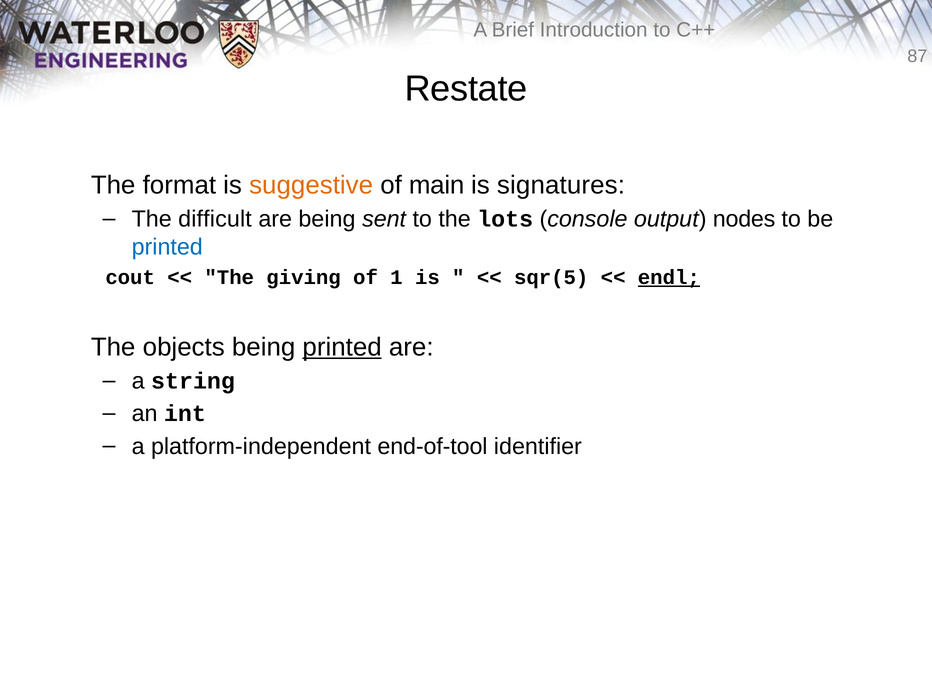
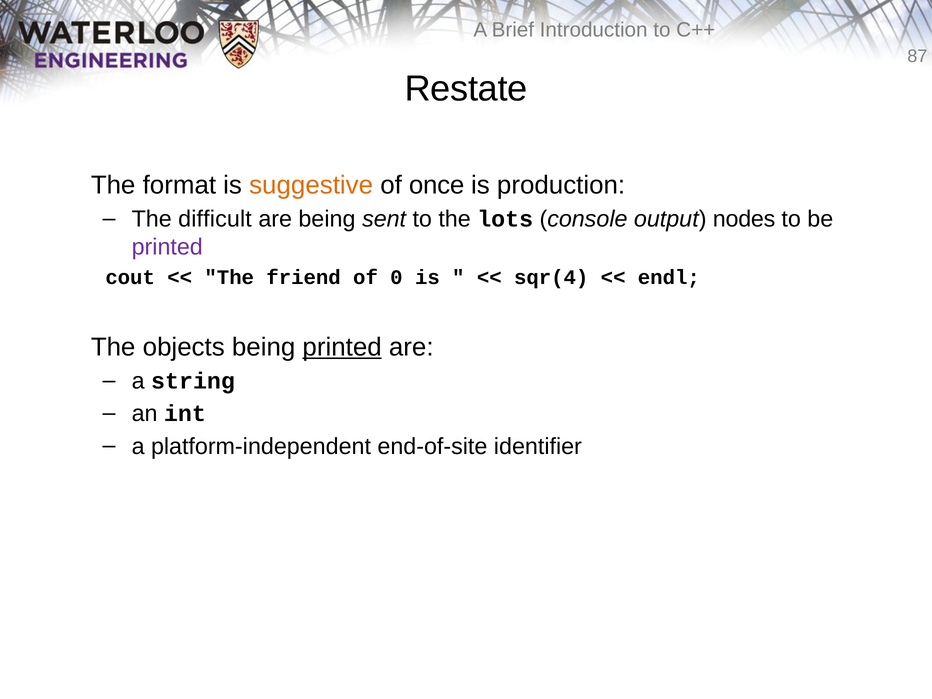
main: main -> once (437, 185)
signatures: signatures -> production (561, 185)
printed colour: blue -> purple (167, 247)
giving: giving -> friend (304, 277)
1: 1 -> 0 (396, 277)
sqr(5: sqr(5 -> sqr(4 (551, 277)
endl underline: present -> none (669, 277)
end-of-tool: end-of-tool -> end-of-site (432, 446)
